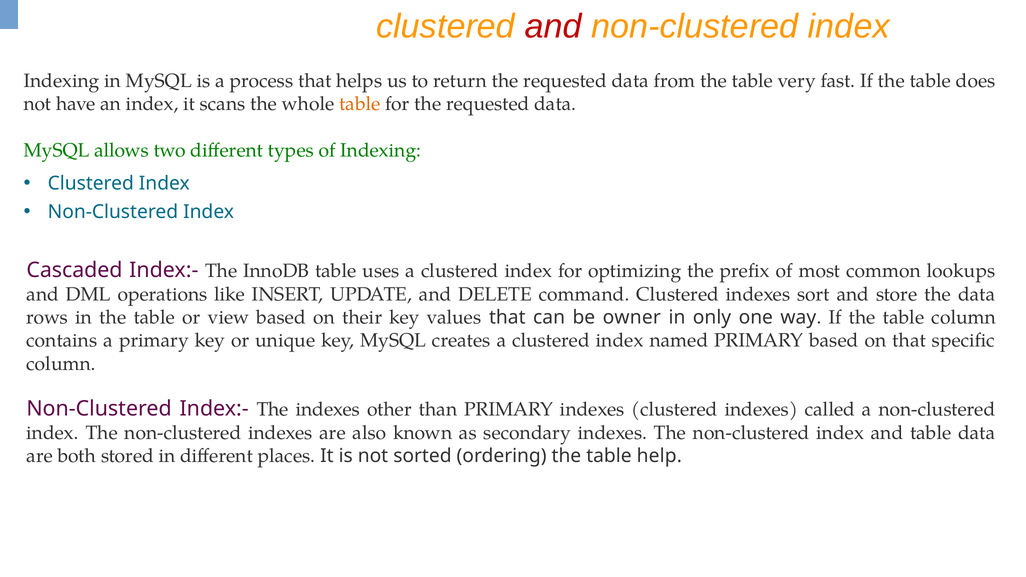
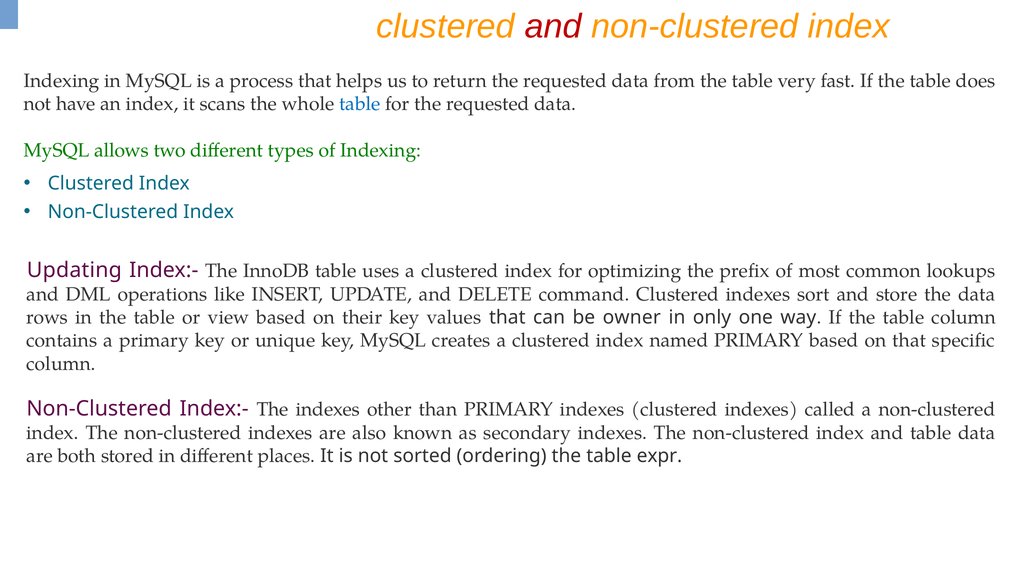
table colour: orange -> blue (360, 104)
Cascaded: Cascaded -> Updating (74, 270)
help: help -> expr (659, 456)
